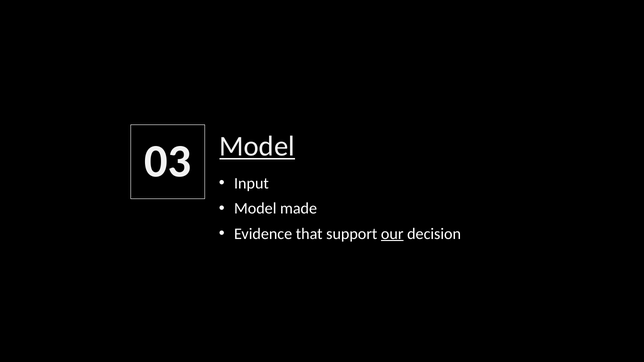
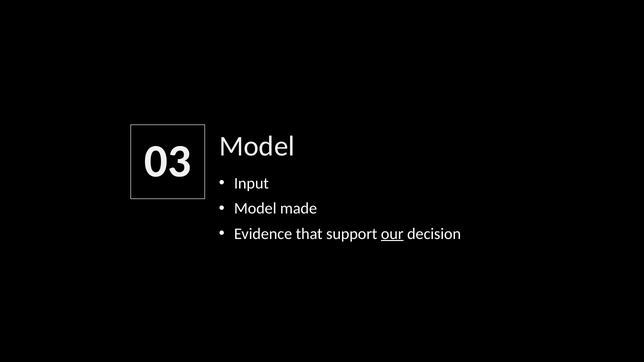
Model underline: present -> none (257, 146)
